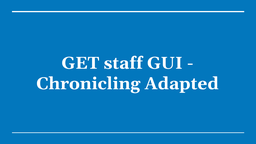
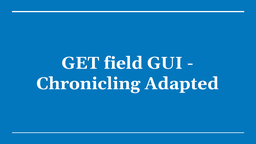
staff: staff -> field (123, 63)
